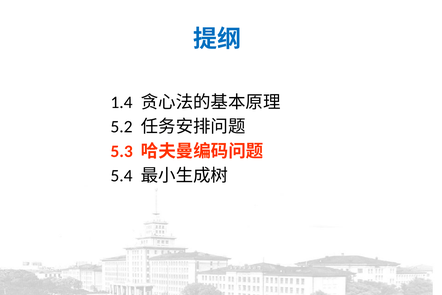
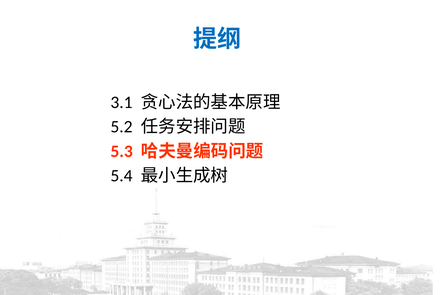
1.4: 1.4 -> 3.1 (122, 102)
